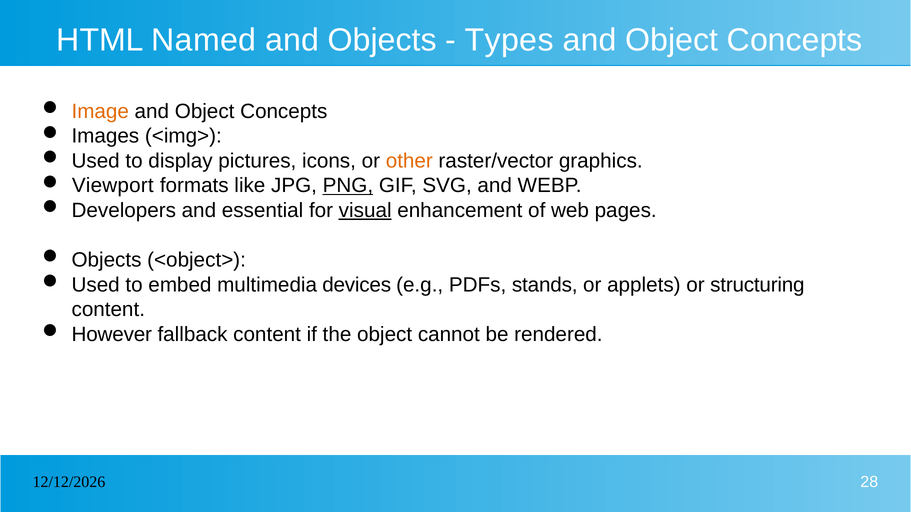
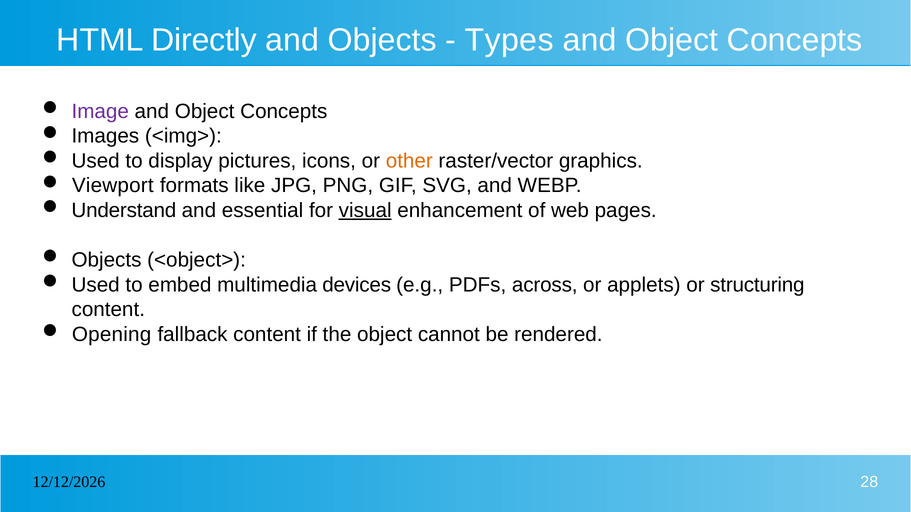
Named: Named -> Directly (204, 40)
Image colour: orange -> purple (100, 111)
PNG underline: present -> none (348, 186)
Developers: Developers -> Understand (124, 211)
stands: stands -> across (545, 285)
However: However -> Opening (112, 335)
